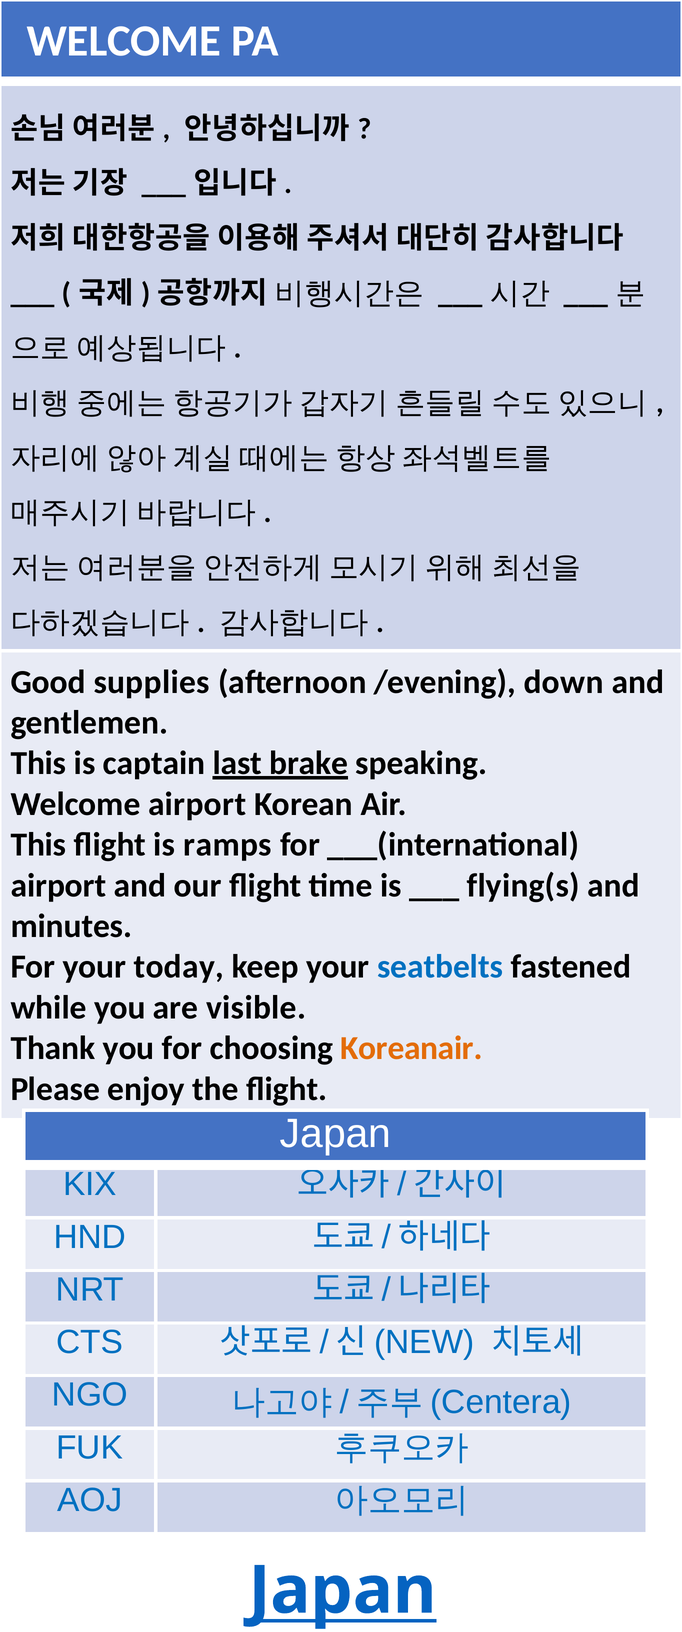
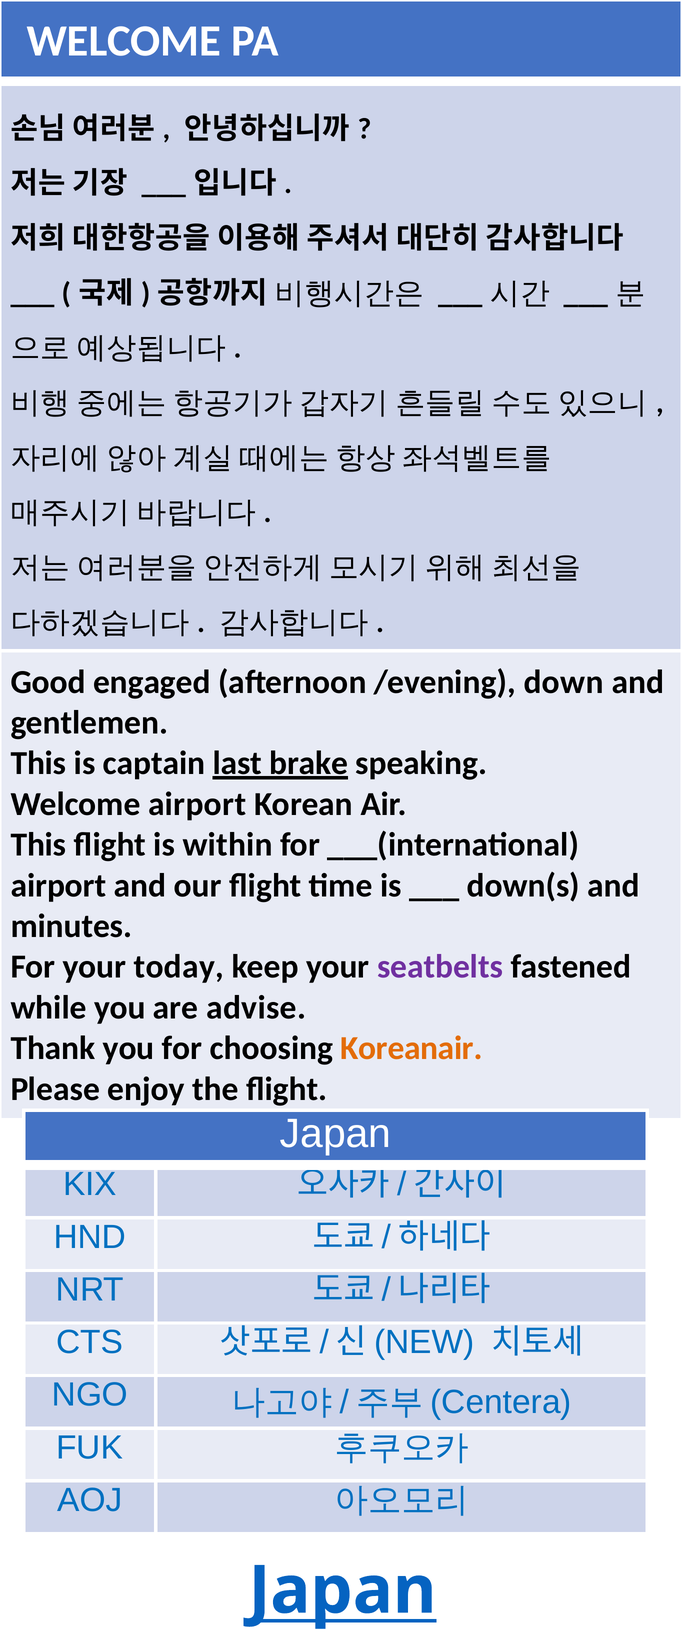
supplies: supplies -> engaged (152, 682)
ramps: ramps -> within (228, 845)
flying(s: flying(s -> down(s (523, 885)
seatbelts colour: blue -> purple (440, 967)
visible: visible -> advise (256, 1007)
